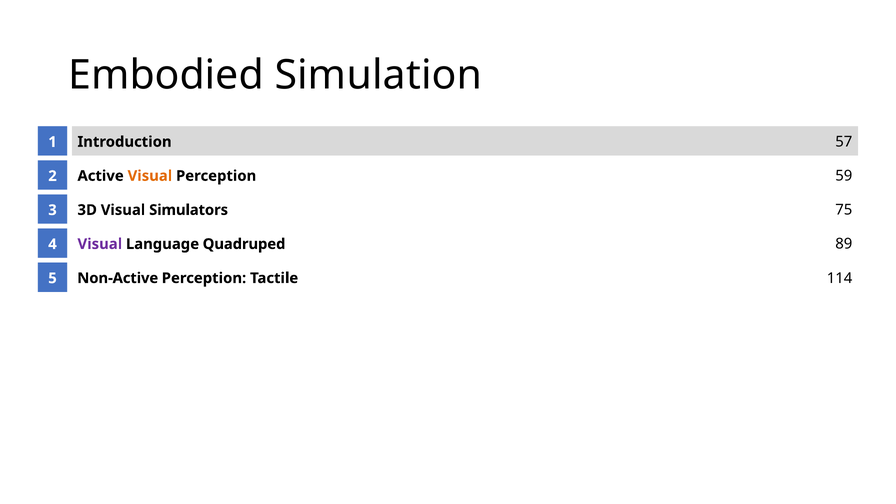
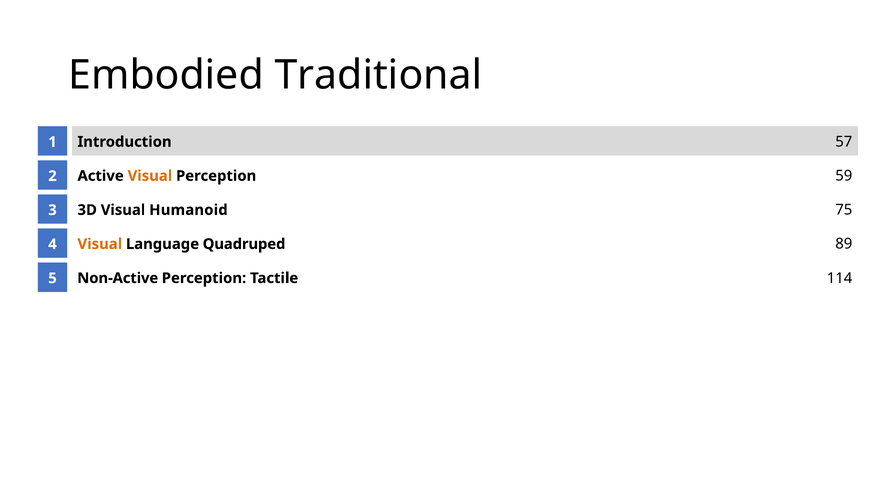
Simulation: Simulation -> Traditional (378, 75)
Simulators: Simulators -> Humanoid (188, 210)
Visual colour: purple -> orange (100, 244)
